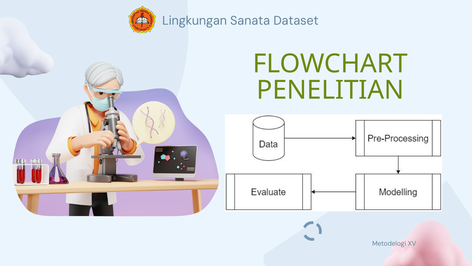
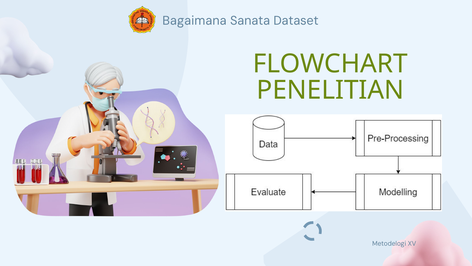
Lingkungan: Lingkungan -> Bagaimana (195, 21)
